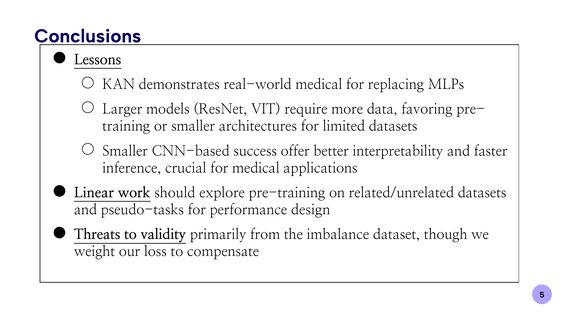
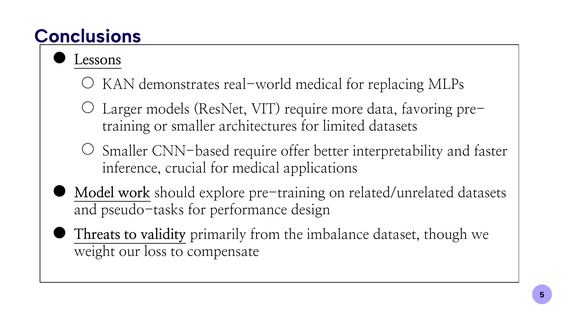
CNN-based success: success -> require (255, 151)
Linear: Linear -> Model (94, 193)
